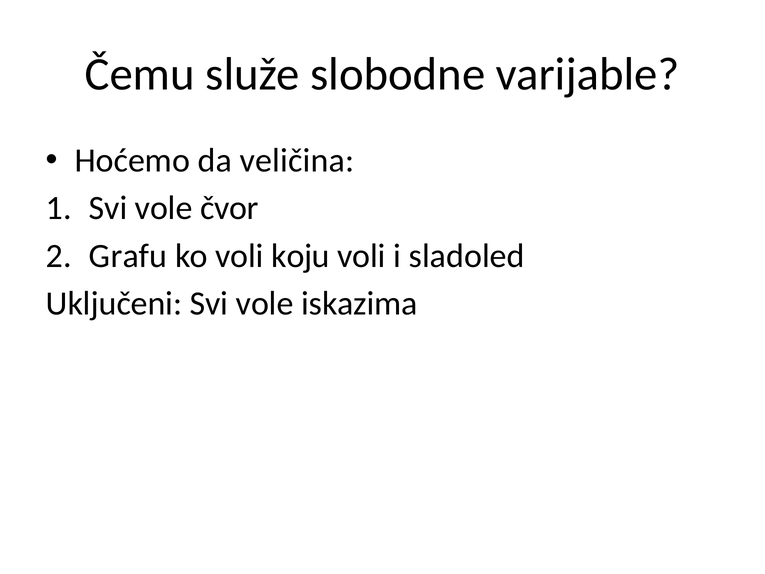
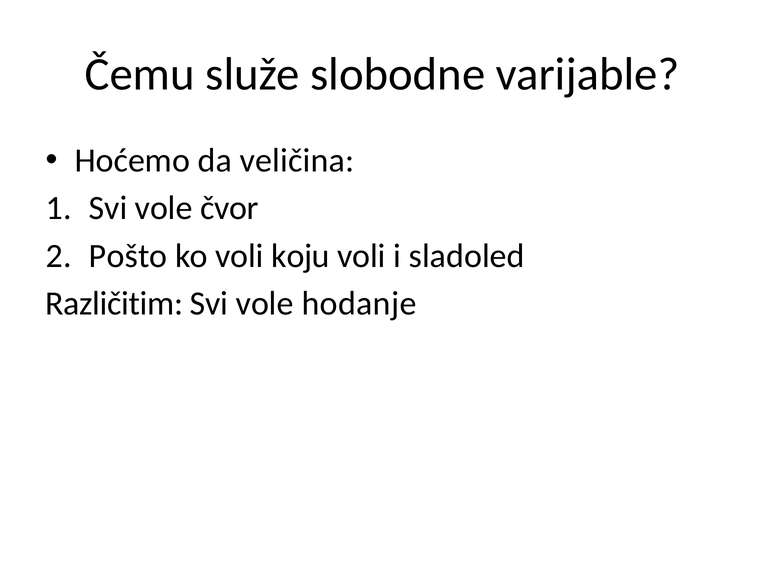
Grafu: Grafu -> Pošto (128, 256)
Uključeni: Uključeni -> Različitim (114, 303)
iskazima: iskazima -> hodanje (359, 303)
